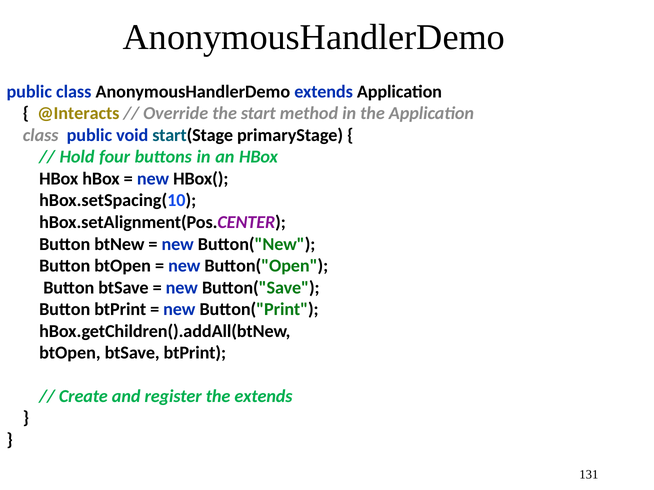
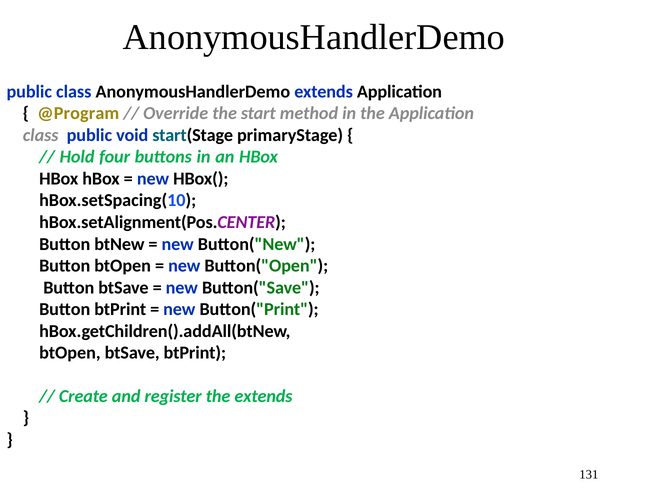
@Interacts: @Interacts -> @Program (78, 113)
